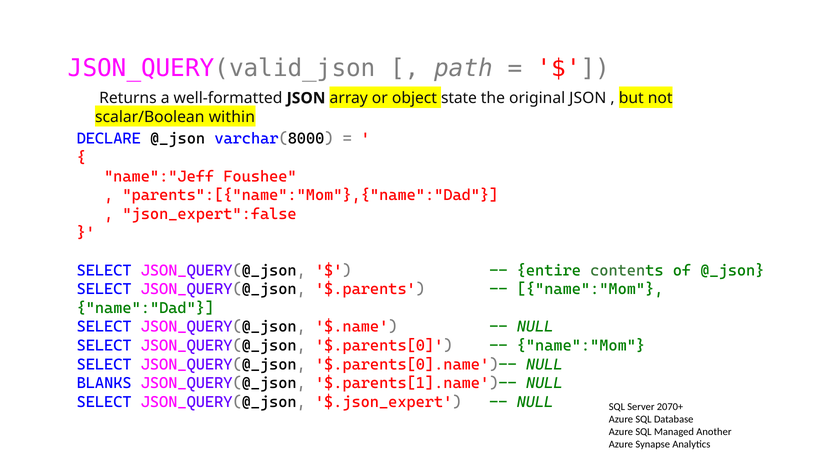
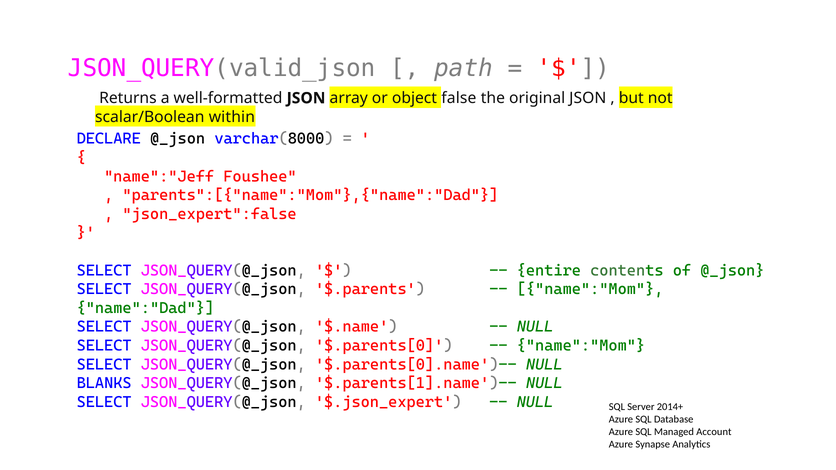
state: state -> false (459, 98)
2070+: 2070+ -> 2014+ (670, 407)
Another: Another -> Account (714, 432)
